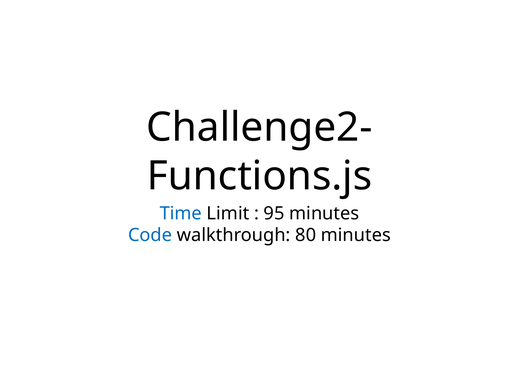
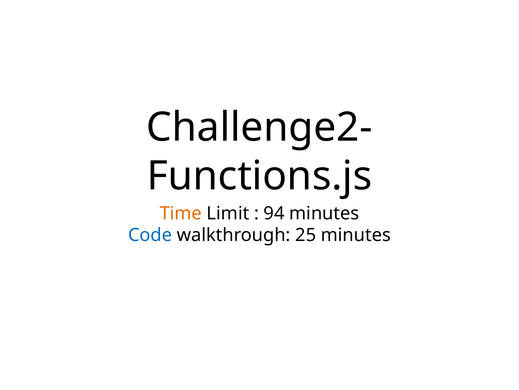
Time colour: blue -> orange (181, 213)
95: 95 -> 94 (274, 213)
80: 80 -> 25 (306, 235)
